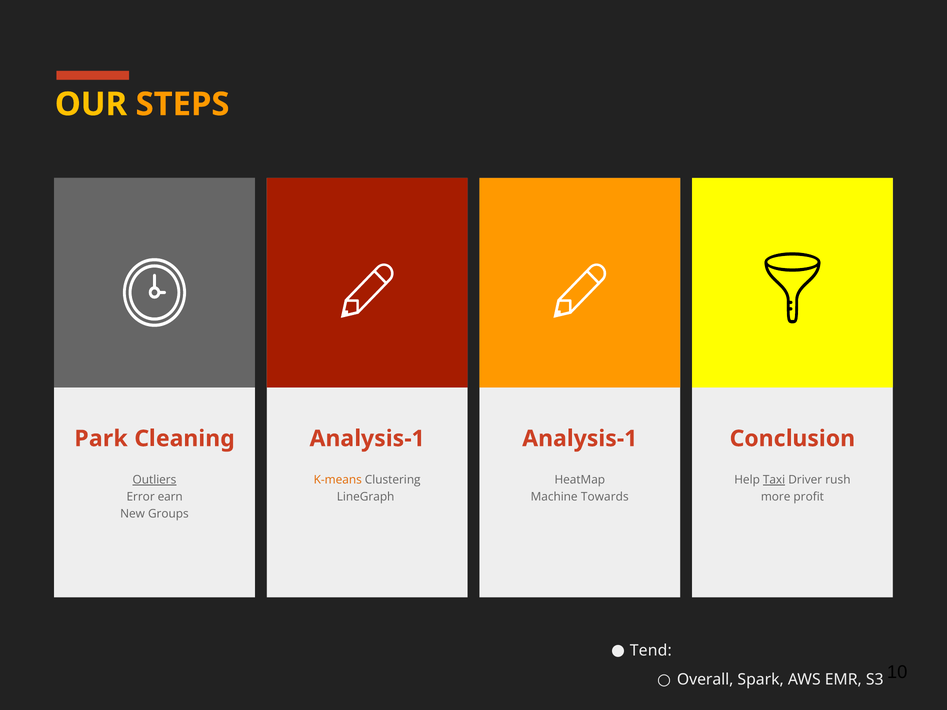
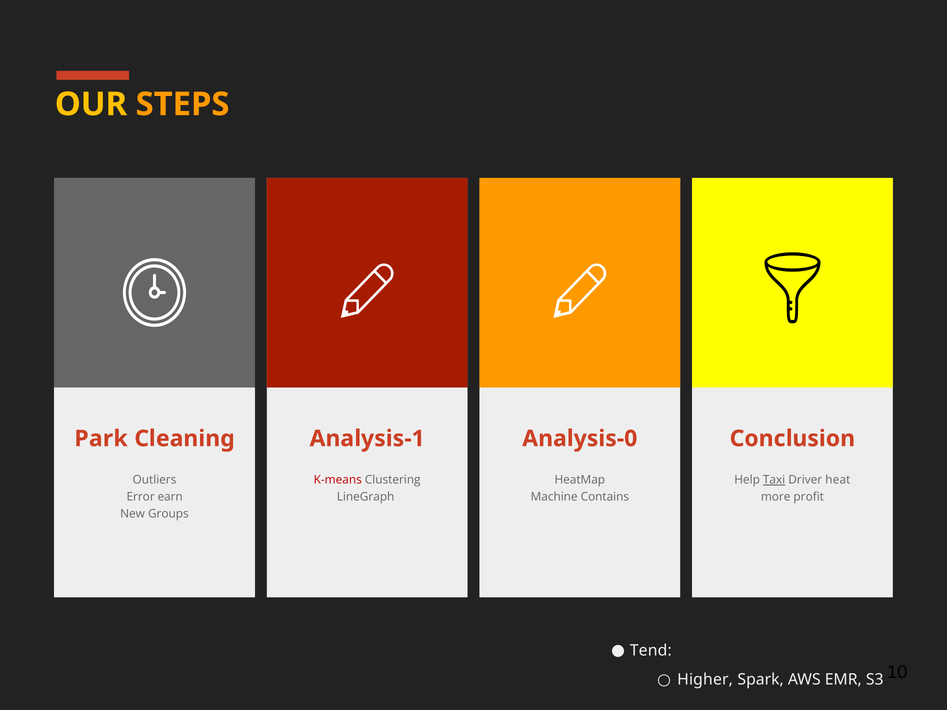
Analysis-1: Analysis-1 -> Analysis-0 (580, 439)
Outliers underline: present -> none (154, 480)
K-means colour: orange -> red (338, 480)
rush: rush -> heat (838, 480)
Towards: Towards -> Contains (605, 497)
Overall: Overall -> Higher (705, 680)
